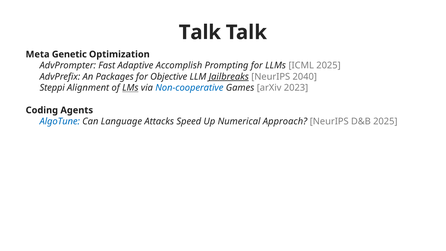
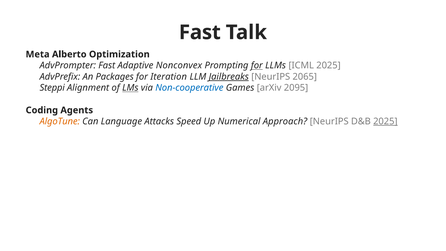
Talk: Talk -> Fast (200, 32)
Genetic: Genetic -> Alberto (69, 54)
Accomplish: Accomplish -> Nonconvex (179, 65)
for underline: none -> present (257, 65)
Objective: Objective -> Iteration (169, 77)
2040: 2040 -> 2065 (305, 77)
2023: 2023 -> 2095 (296, 88)
AlgoTune colour: blue -> orange (60, 121)
2025 underline: none -> present (385, 121)
